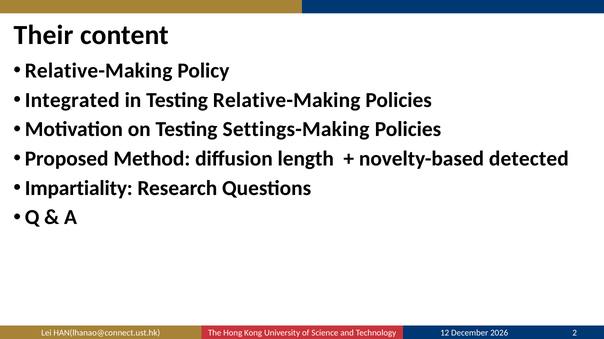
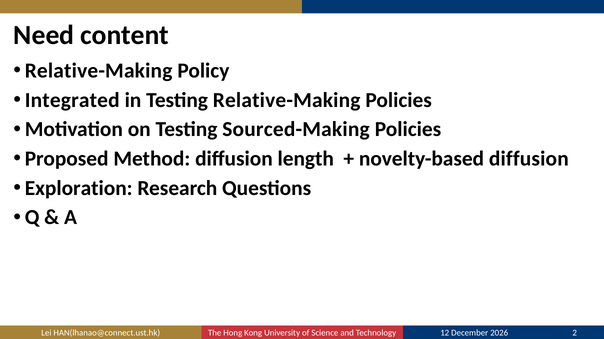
Their: Their -> Need (44, 35)
Settings-Making: Settings-Making -> Sourced-Making (296, 130)
novelty-based detected: detected -> diffusion (529, 159)
Impartiality: Impartiality -> Exploration (79, 188)
